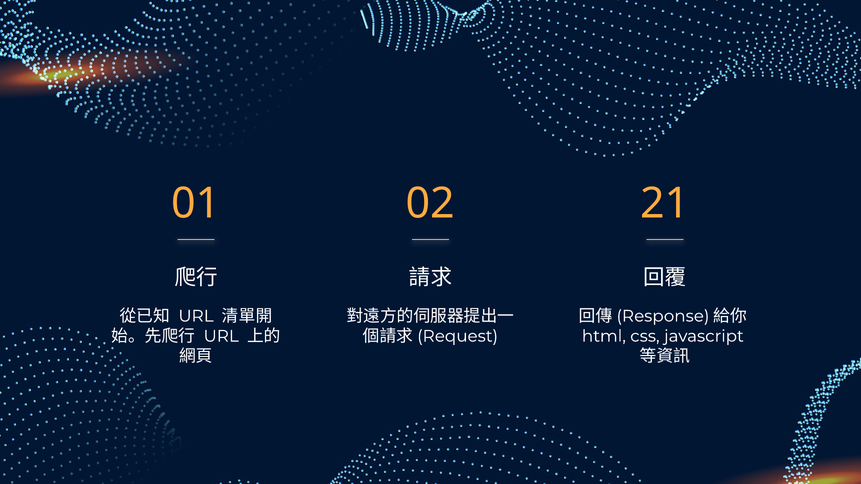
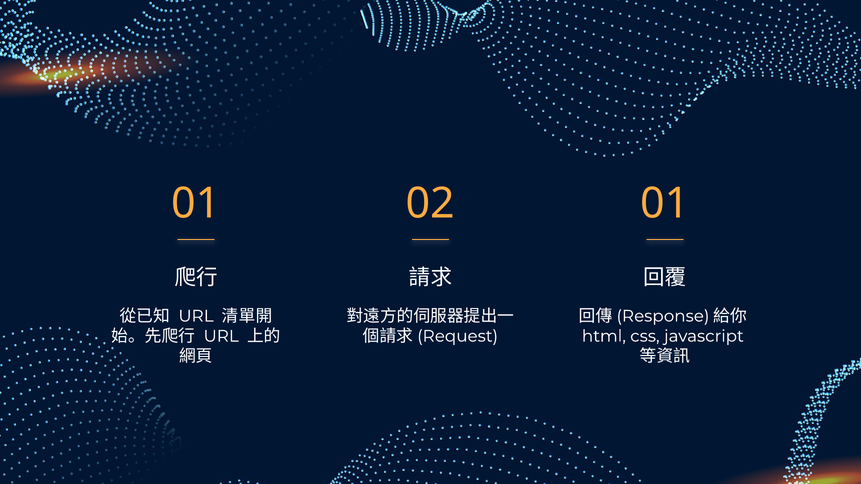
02 21: 21 -> 01 (665, 203)
